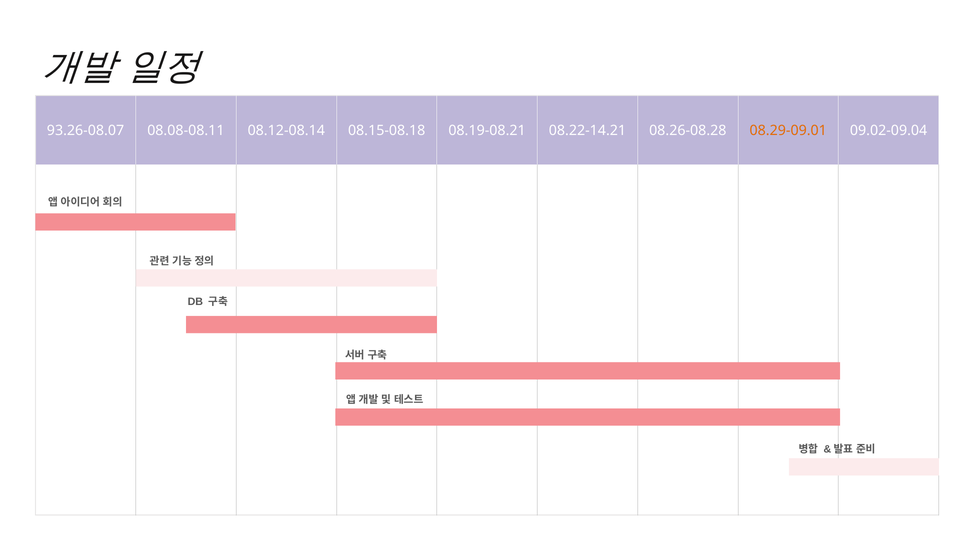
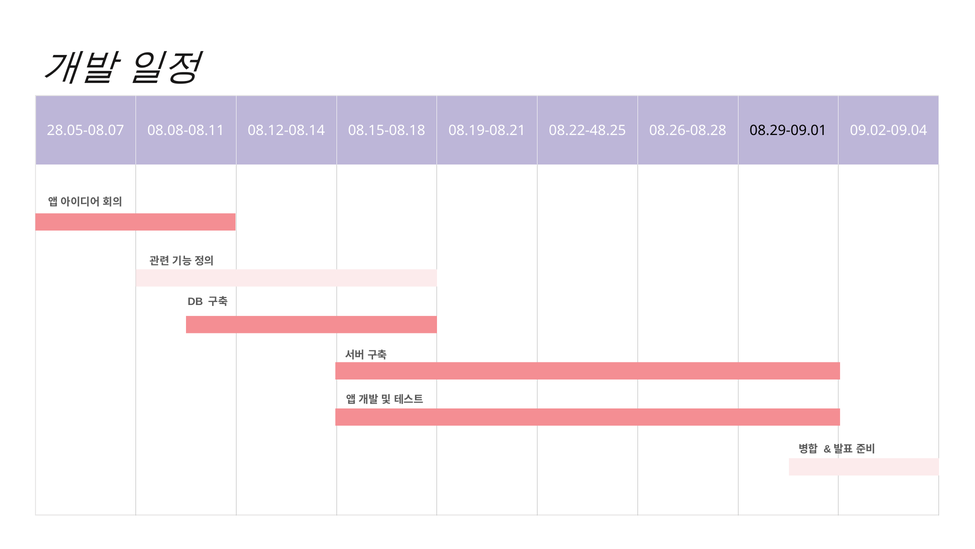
93.26-08.07: 93.26-08.07 -> 28.05-08.07 (86, 131)
08.22-14.21: 08.22-14.21 -> 08.22-48.25 (587, 131)
08.29-09.01 colour: orange -> black (788, 131)
